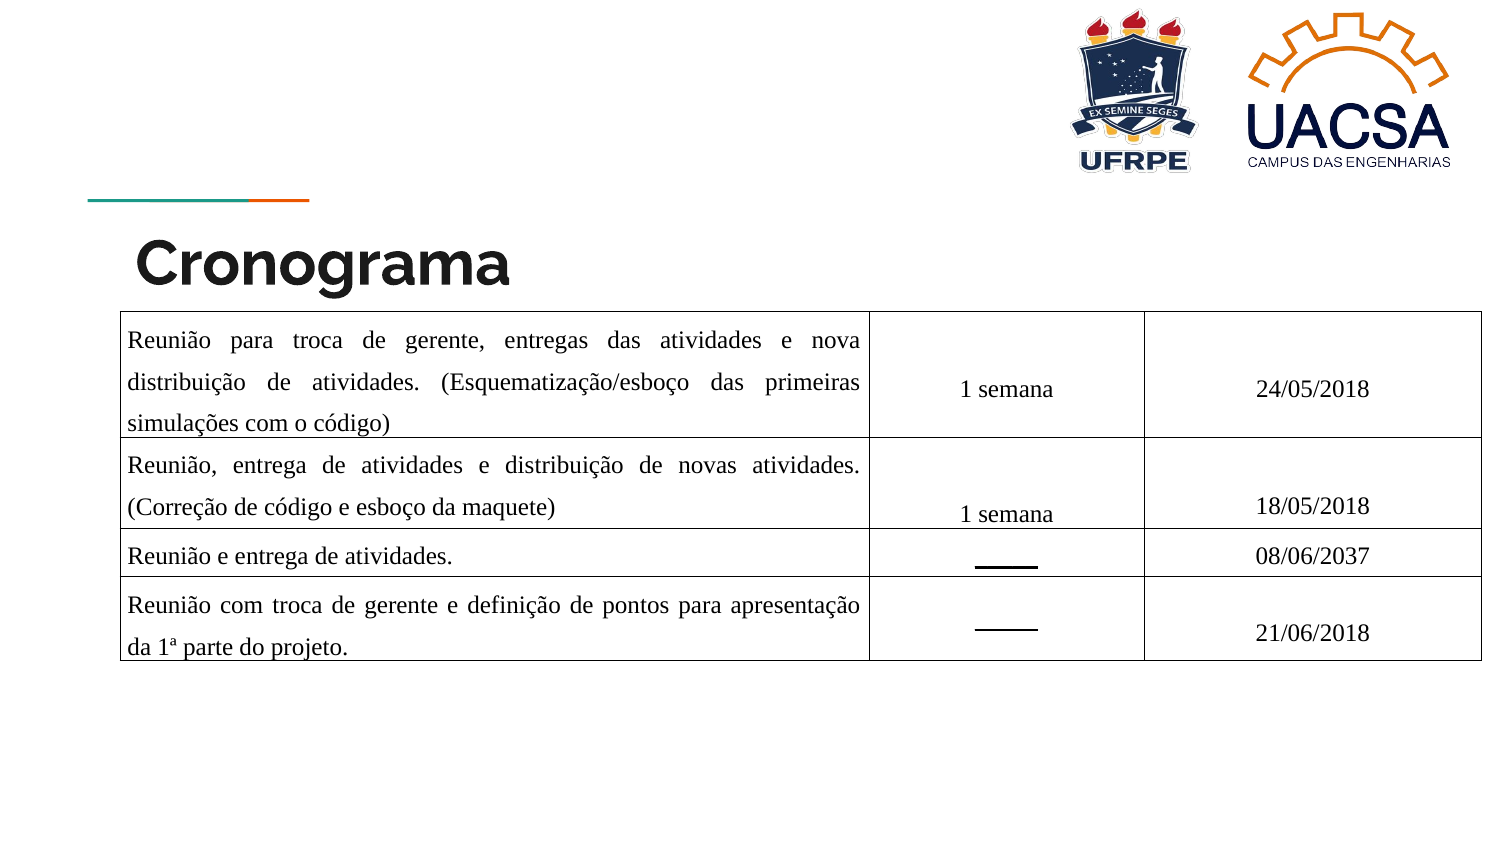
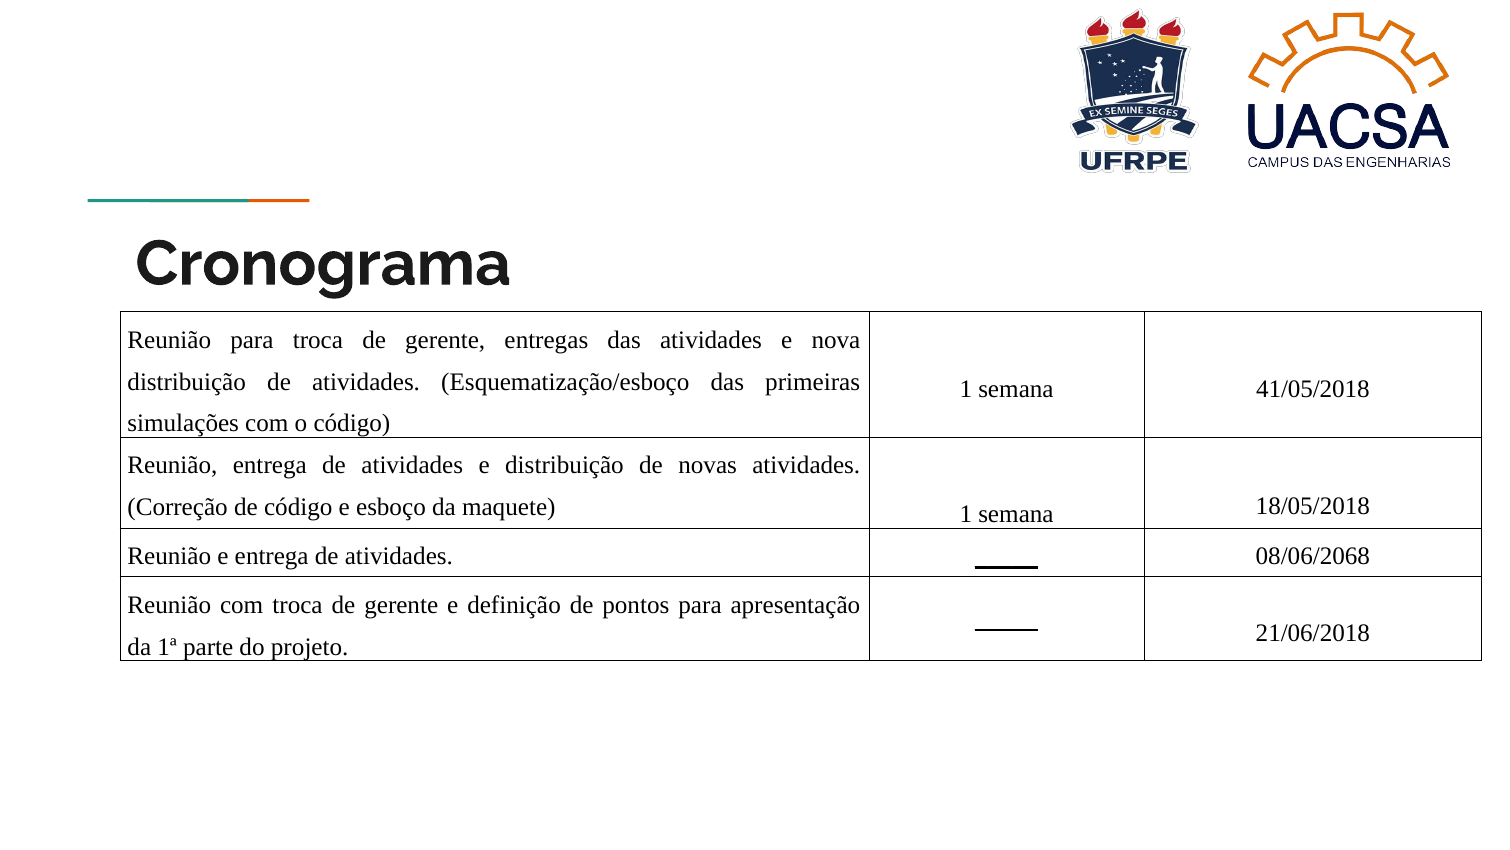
24/05/2018: 24/05/2018 -> 41/05/2018 (1313, 388)
08/06/2037: 08/06/2037 -> 08/06/2068 (1313, 556)
